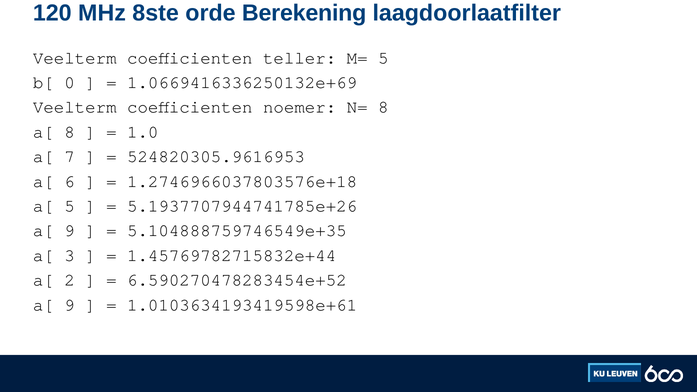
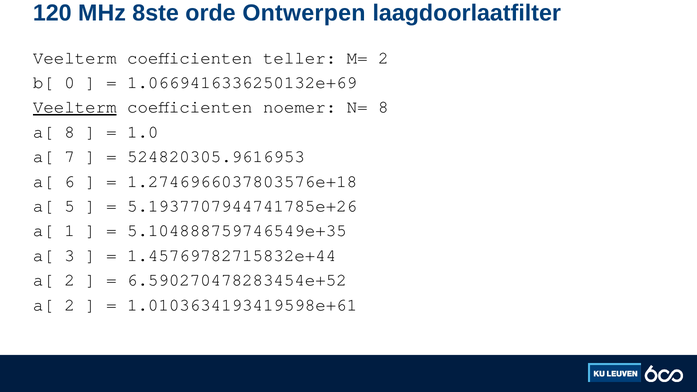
Berekening: Berekening -> Ontwerpen (304, 13)
M= 5: 5 -> 2 (383, 58)
Veelterm underline: none -> present (75, 107)
9: 9 -> 1 (70, 231)
9: 9 -> 2 (70, 305)
